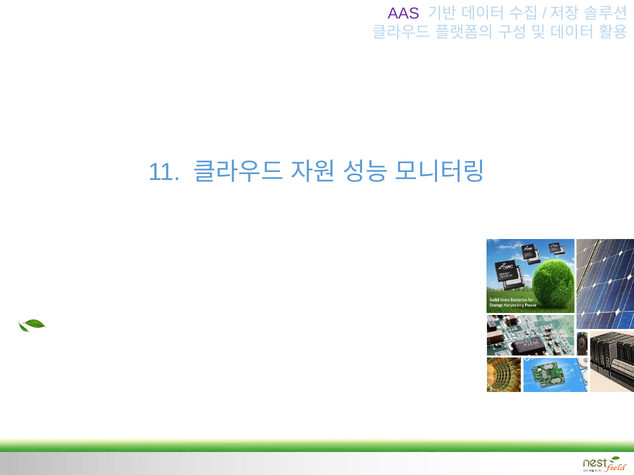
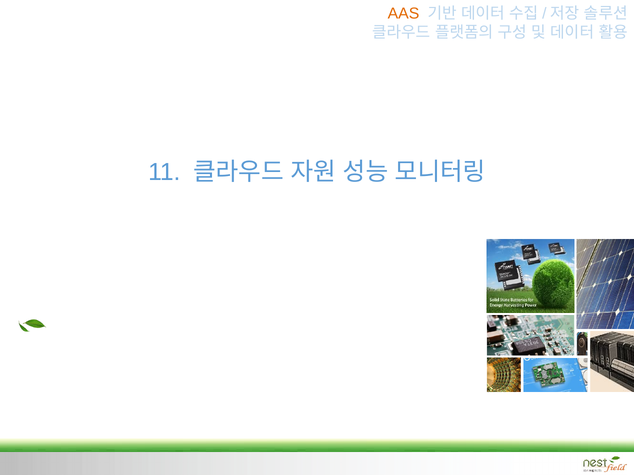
AAS colour: purple -> orange (404, 14)
